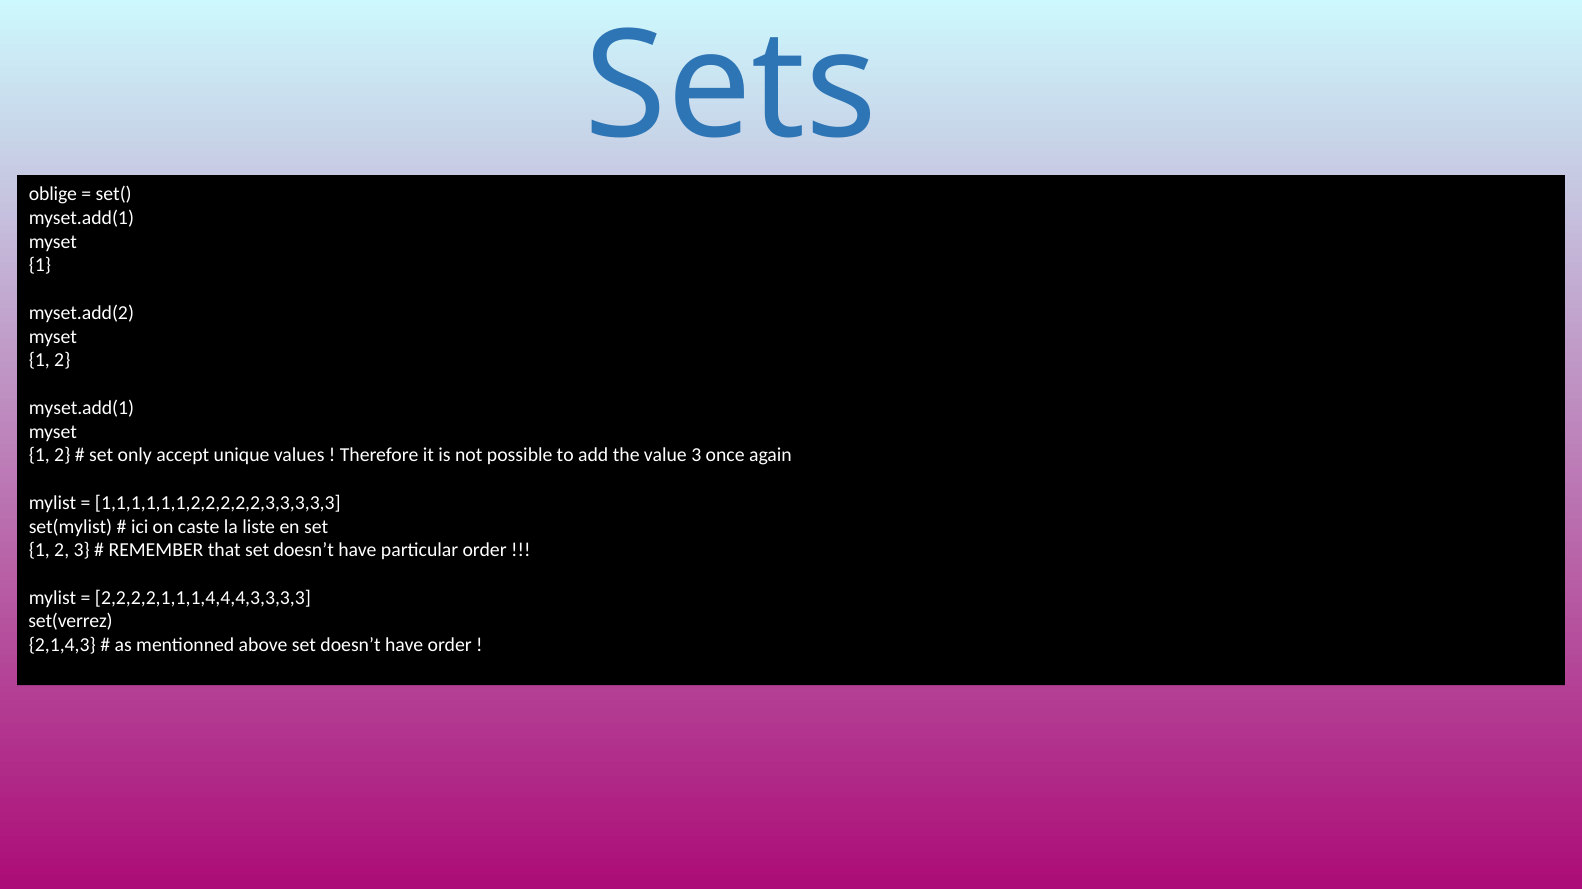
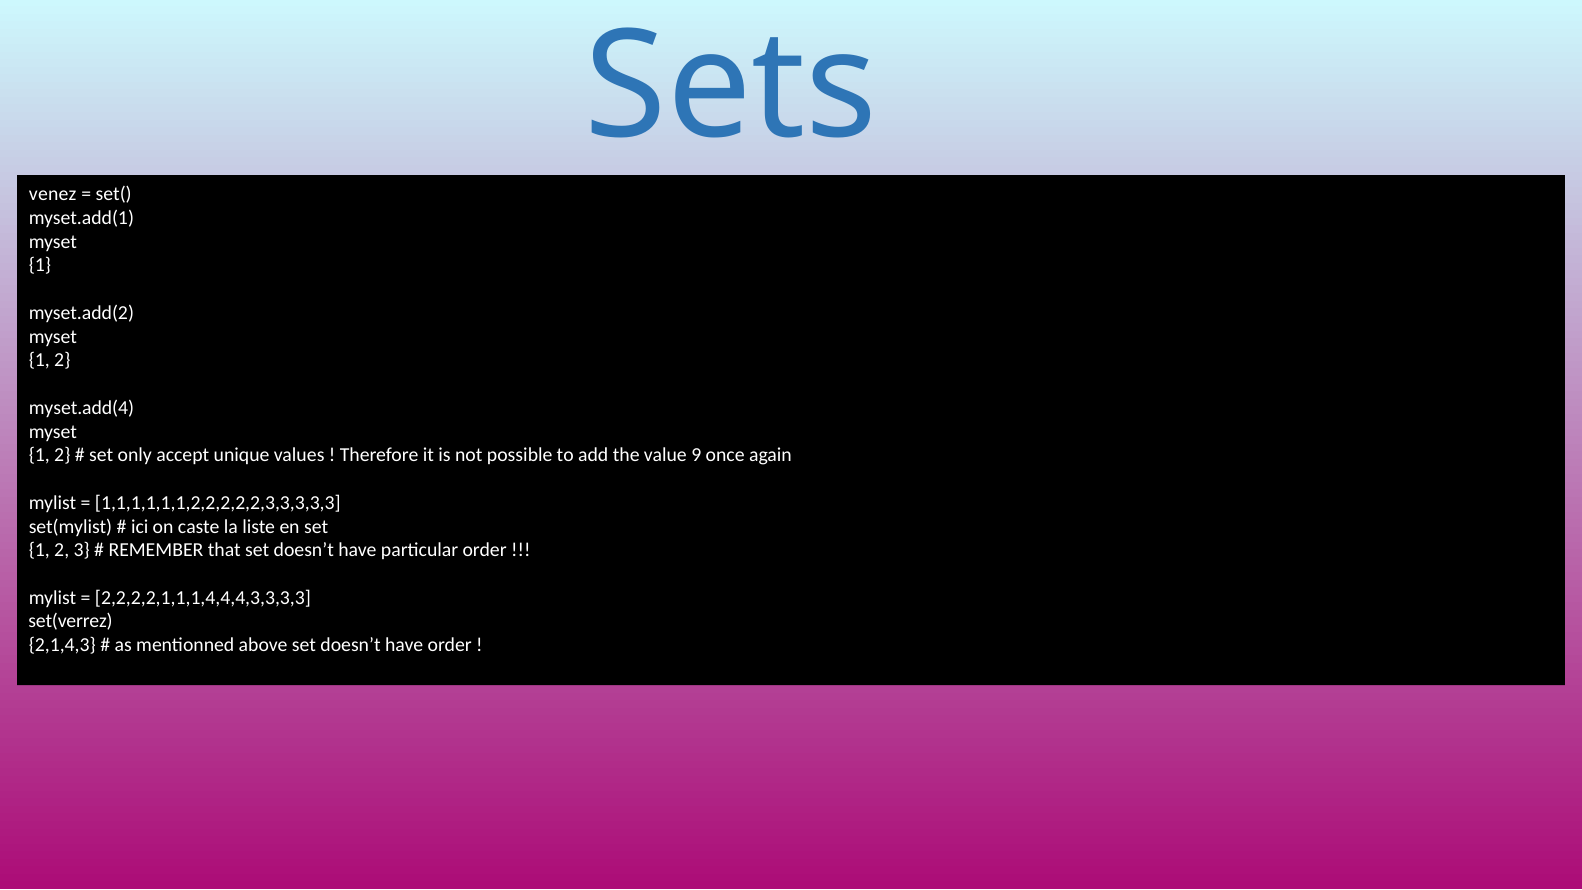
oblige: oblige -> venez (53, 194)
myset.add(1: myset.add(1 -> myset.add(4 (81, 408)
value 3: 3 -> 9 (696, 455)
